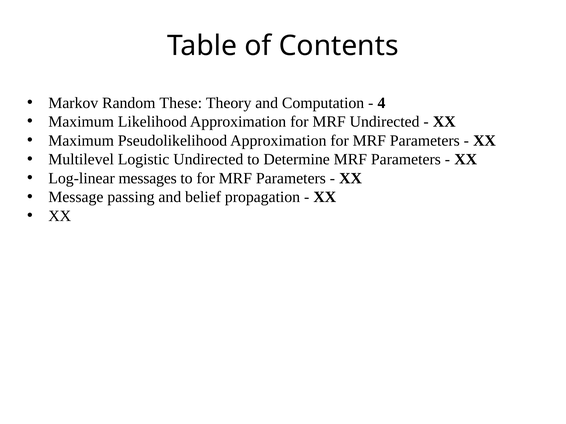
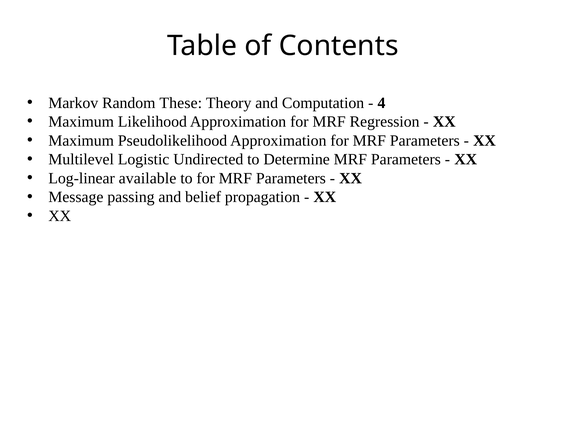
MRF Undirected: Undirected -> Regression (385, 122)
messages: messages -> available (148, 178)
